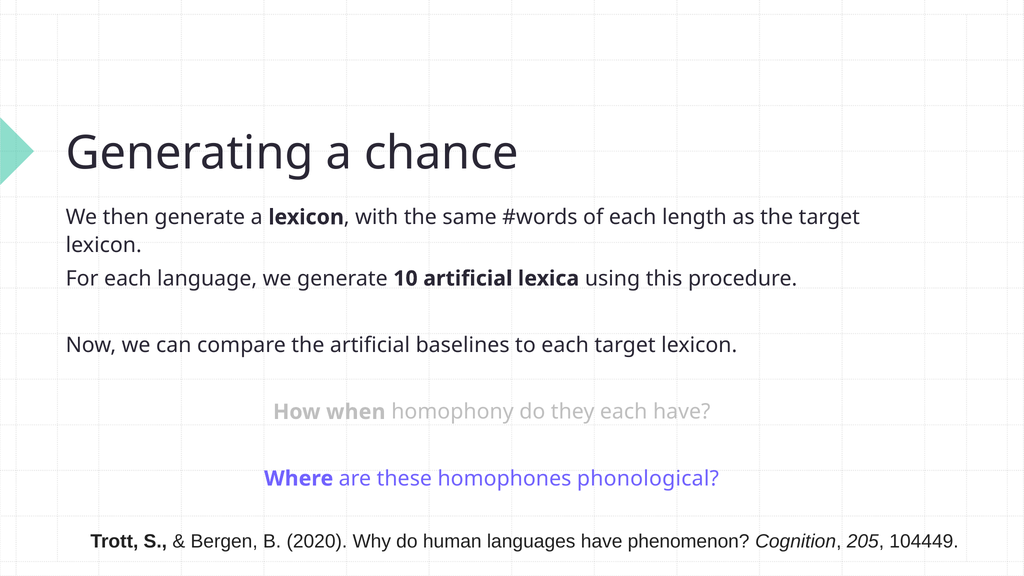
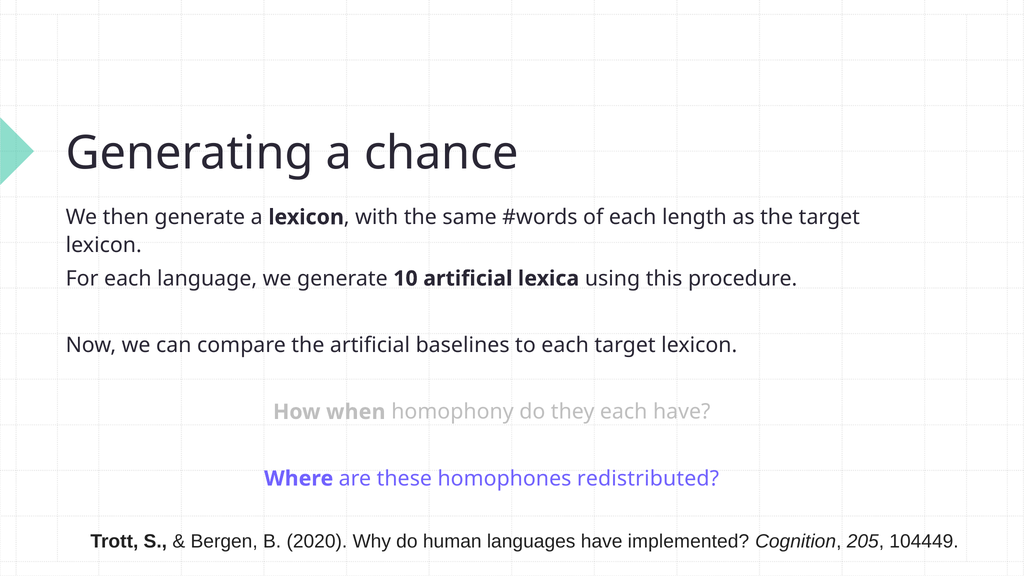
phonological: phonological -> redistributed (648, 479)
phenomenon: phenomenon -> implemented (689, 541)
